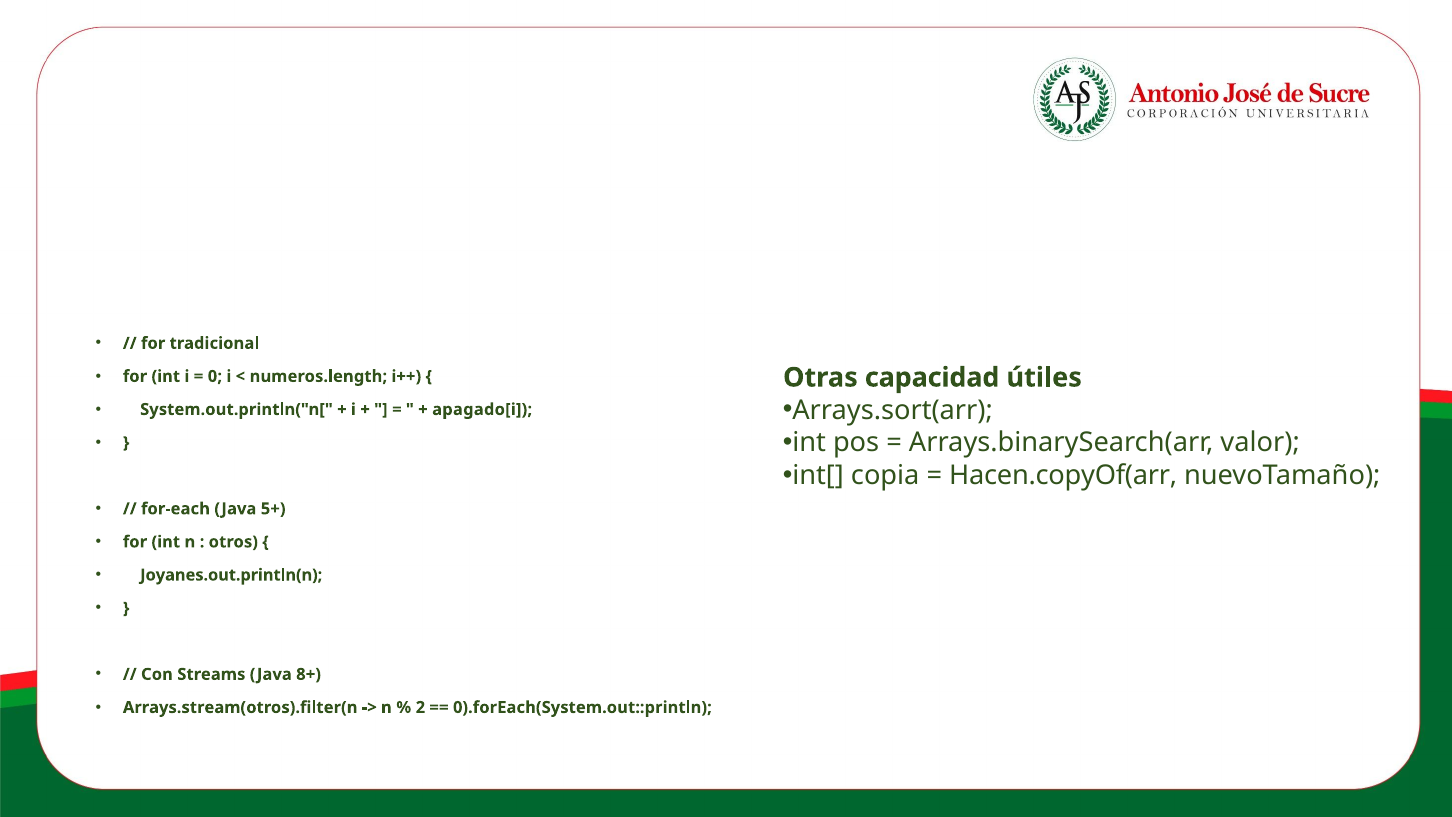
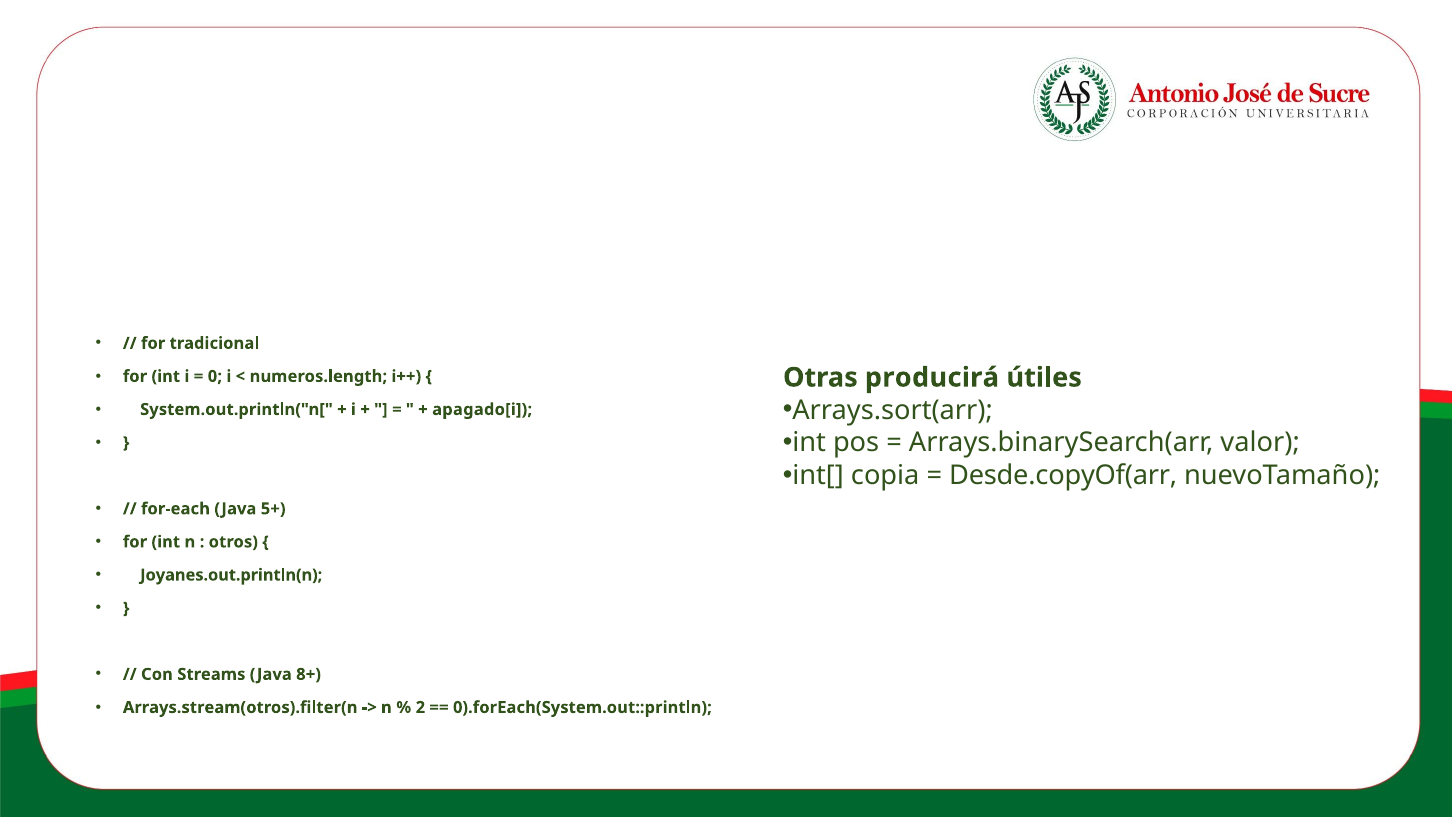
capacidad: capacidad -> producirá (932, 377)
Hacen.copyOf(arr: Hacen.copyOf(arr -> Desde.copyOf(arr (1063, 475)
